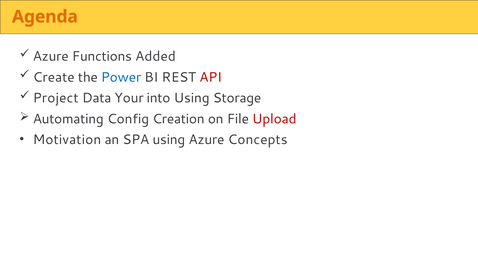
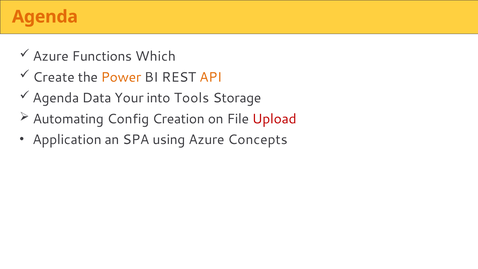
Added: Added -> Which (155, 56)
Power colour: blue -> orange (121, 77)
API colour: red -> orange (211, 77)
Project: Project -> Agenda (56, 98)
into Using: Using -> Tools (192, 98)
Motivation: Motivation -> Application (67, 140)
